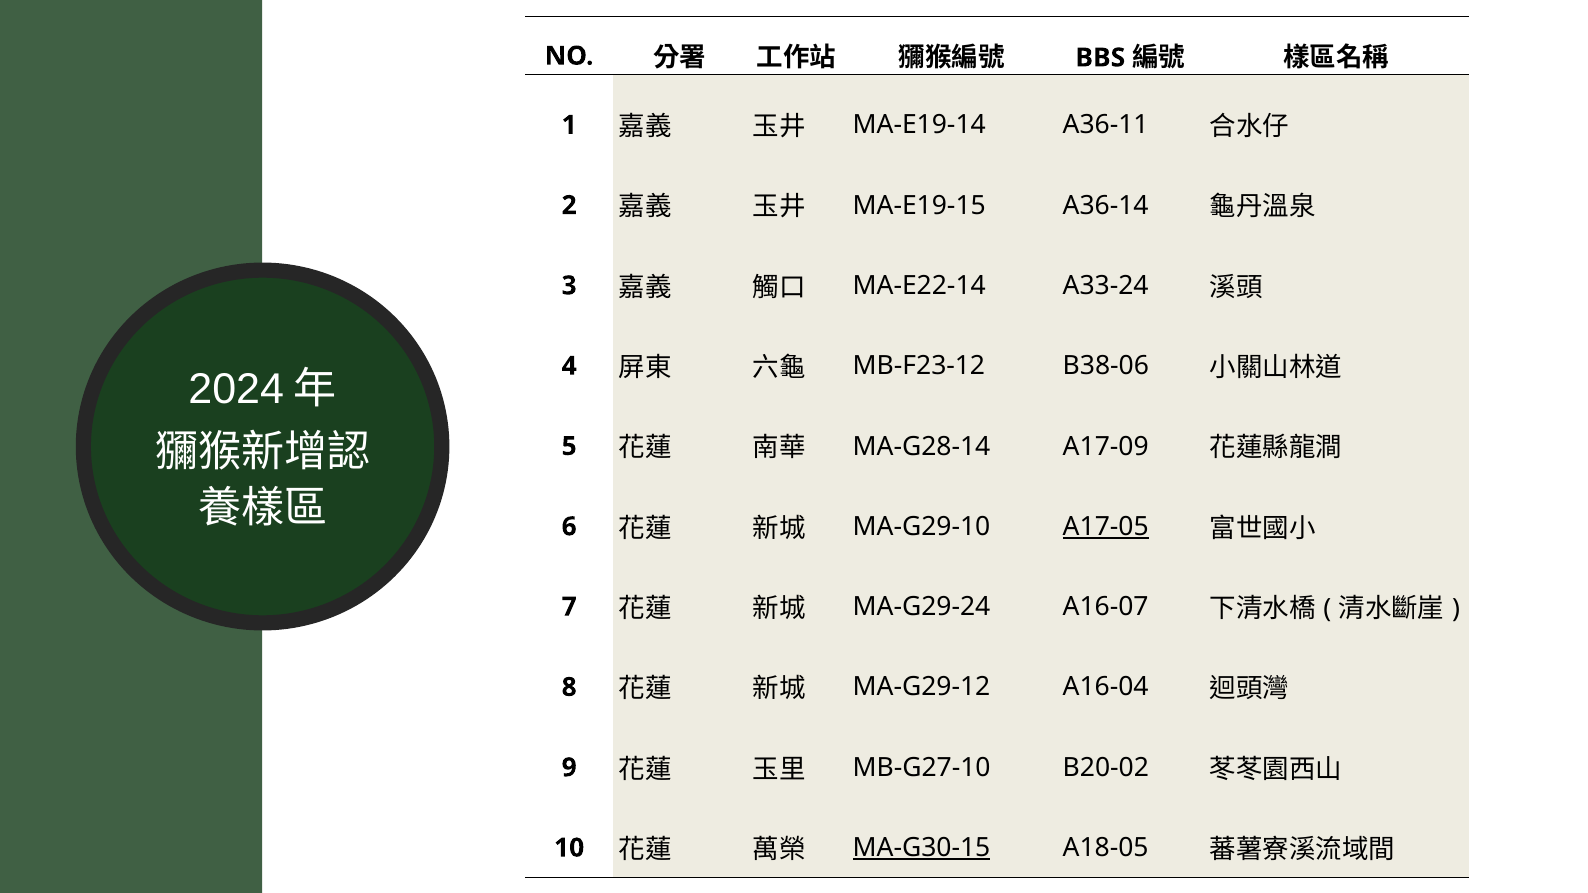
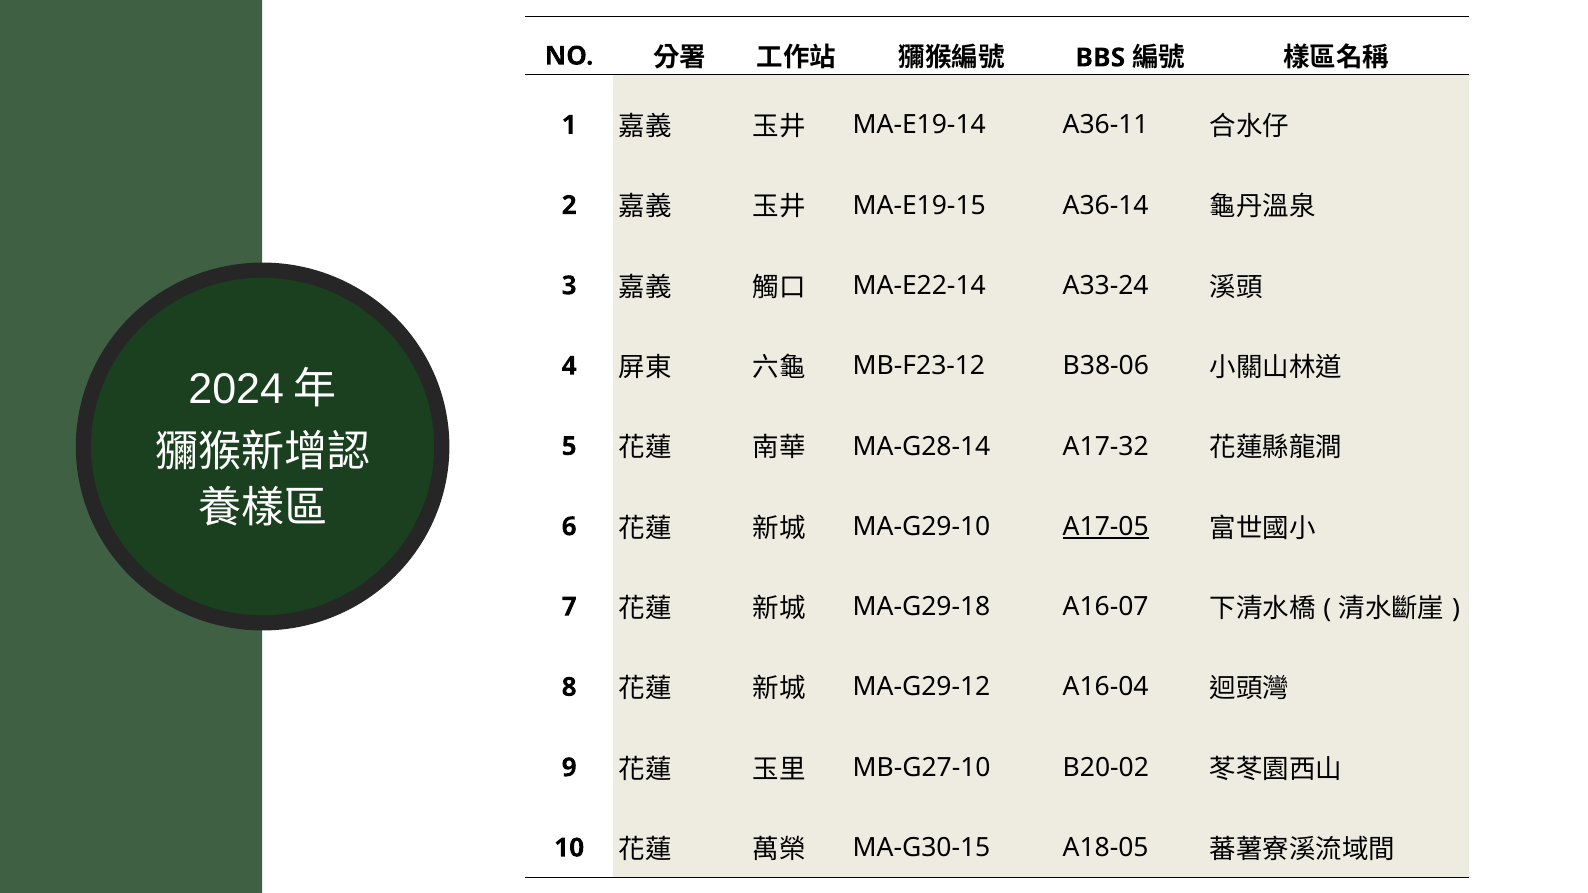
A17-09: A17-09 -> A17-32 (1106, 446)
MA-G29-24: MA-G29-24 -> MA-G29-18 (921, 607)
MA-G30-15 underline: present -> none (921, 848)
